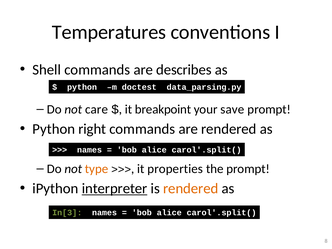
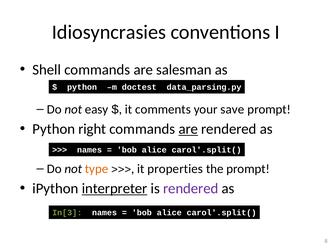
Temperatures: Temperatures -> Idiosyncrasies (109, 32)
describes: describes -> salesman (184, 70)
care: care -> easy (97, 109)
breakpoint: breakpoint -> comments (163, 109)
are underline: none -> present (188, 129)
rendered colour: orange -> purple (191, 188)
